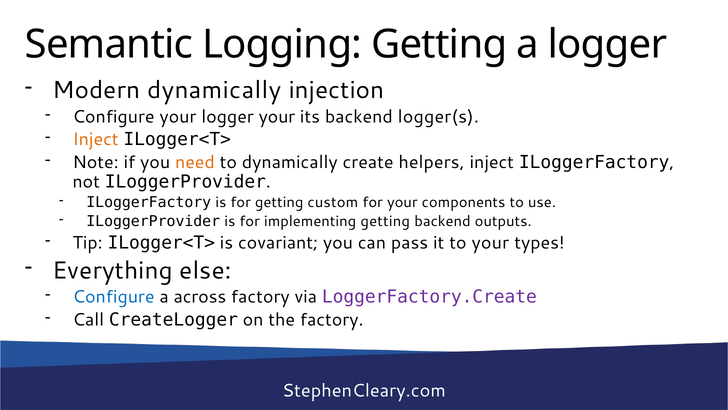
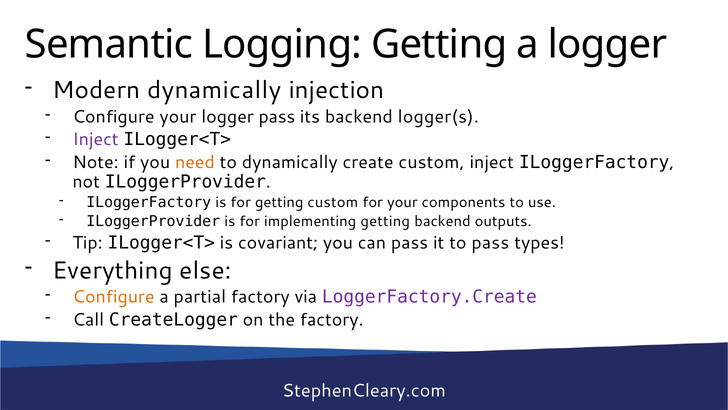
logger your: your -> pass (277, 117)
Inject colour: orange -> purple (96, 139)
create helpers: helpers -> custom (432, 162)
to your: your -> pass (490, 242)
Configure colour: blue -> orange (114, 297)
across: across -> partial (200, 297)
